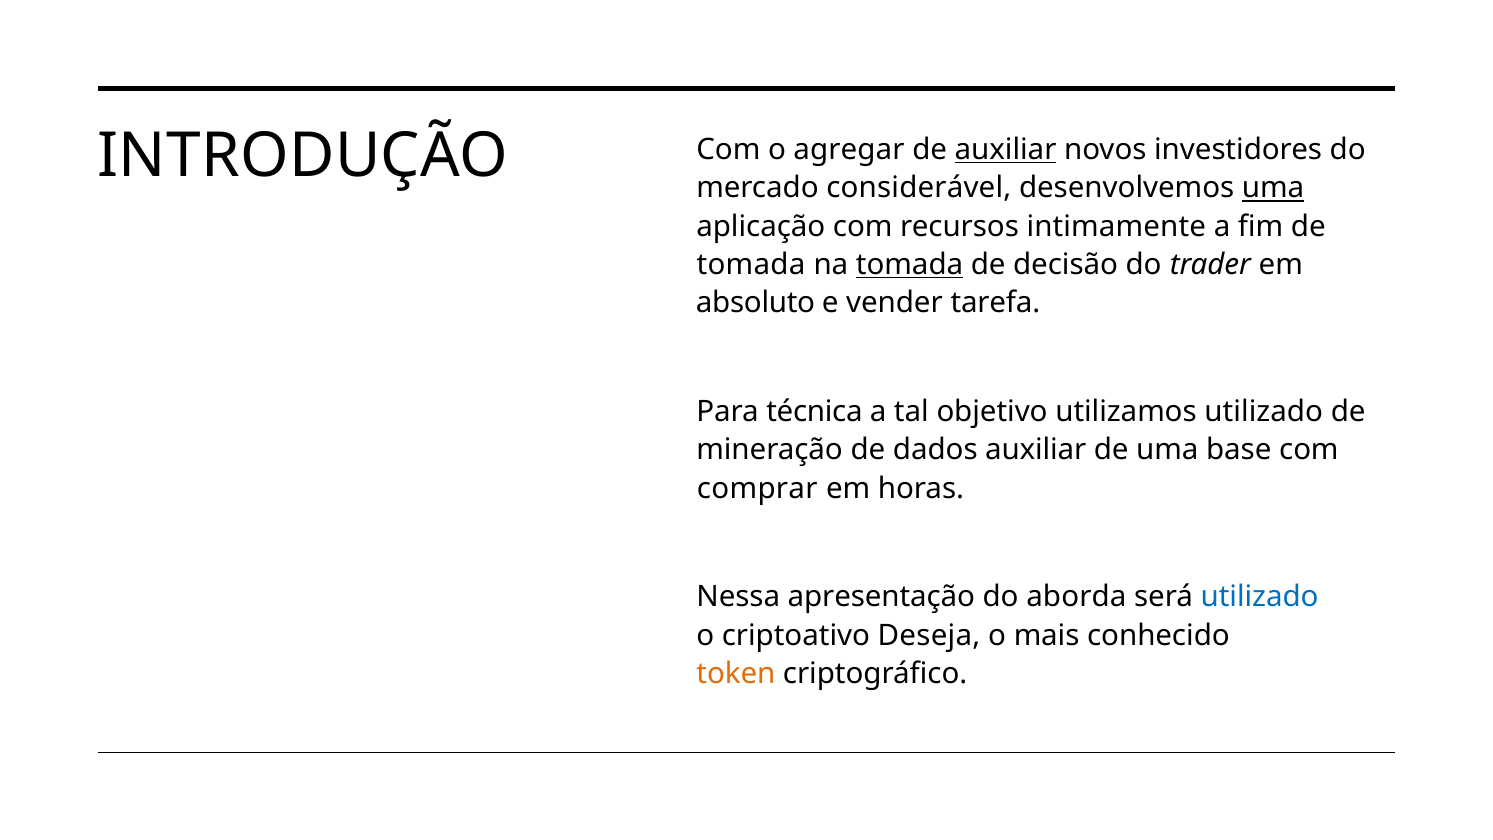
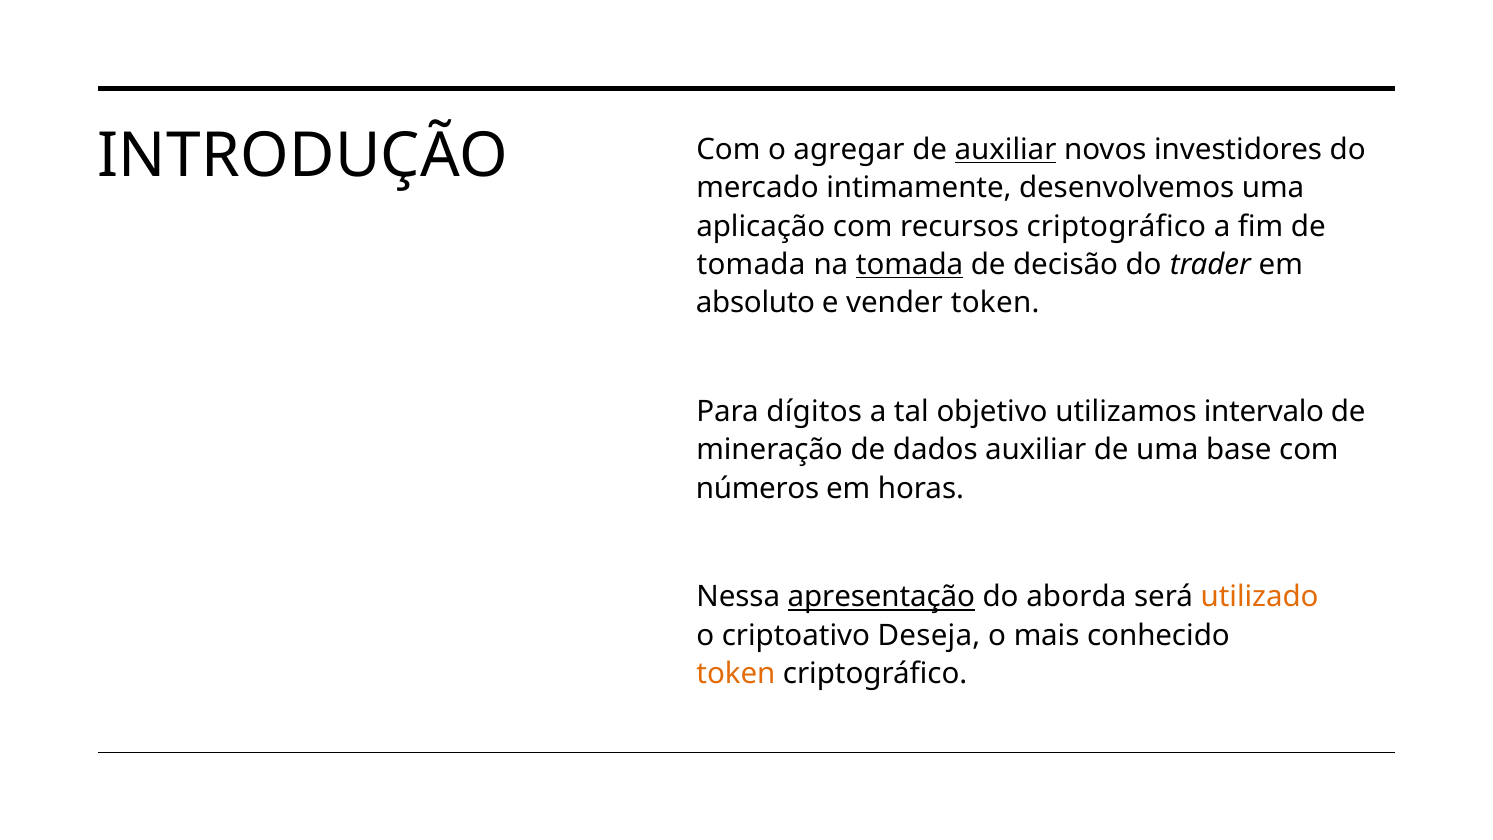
considerável: considerável -> intimamente (919, 188)
uma underline: present -> none (1273, 188)
recursos intimamente: intimamente -> criptográfico (1116, 226)
vender tarefa: tarefa -> token (995, 303)
técnica: técnica -> dígitos (814, 412)
utilizamos utilizado: utilizado -> intervalo (1264, 412)
comprar: comprar -> números (758, 488)
apresentação underline: none -> present (881, 597)
utilizado colour: blue -> orange (1260, 597)
